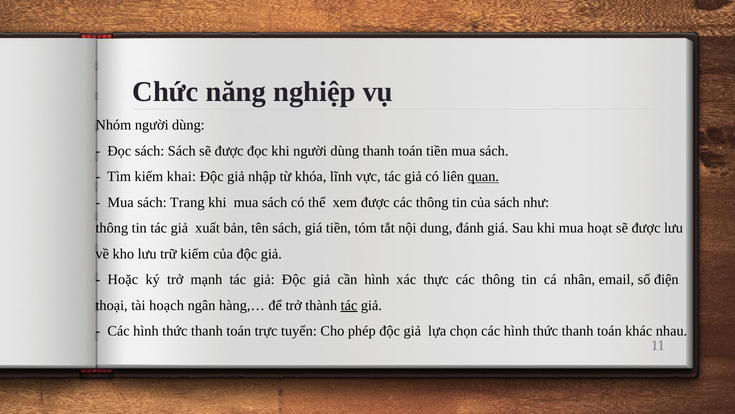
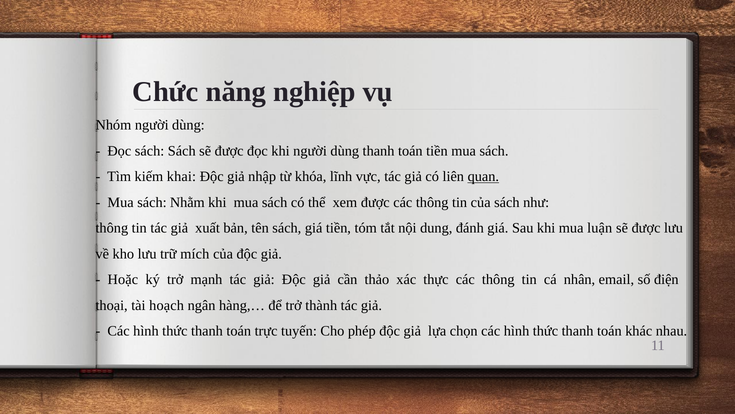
Trang: Trang -> Nhằm (187, 202)
hoạt: hoạt -> luận (600, 228)
trữ kiếm: kiếm -> mích (195, 253)
cần hình: hình -> thảo (377, 279)
tác underline: present -> none (349, 305)
